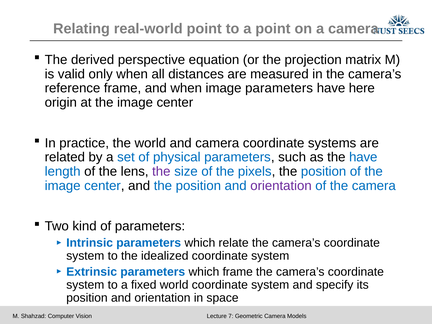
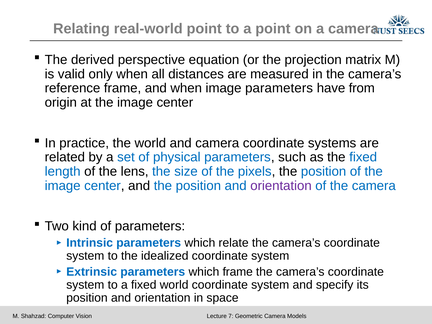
here: here -> from (362, 88)
the have: have -> fixed (363, 157)
the colour: purple -> blue (161, 172)
